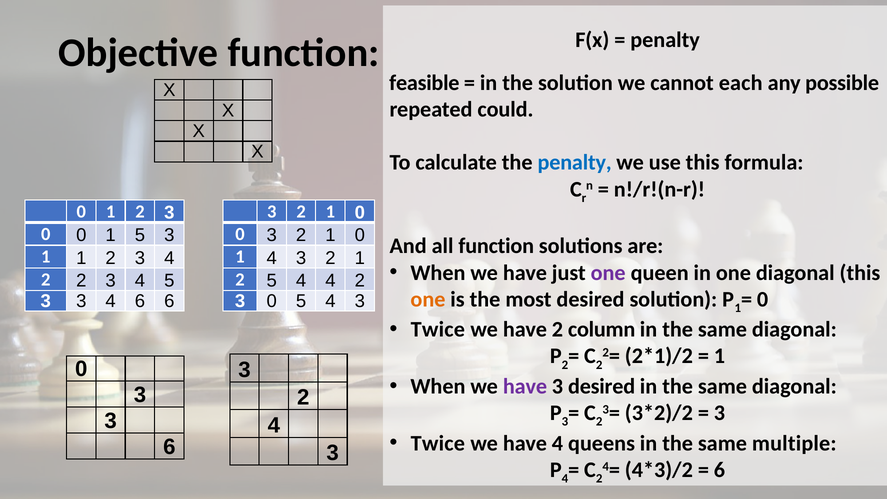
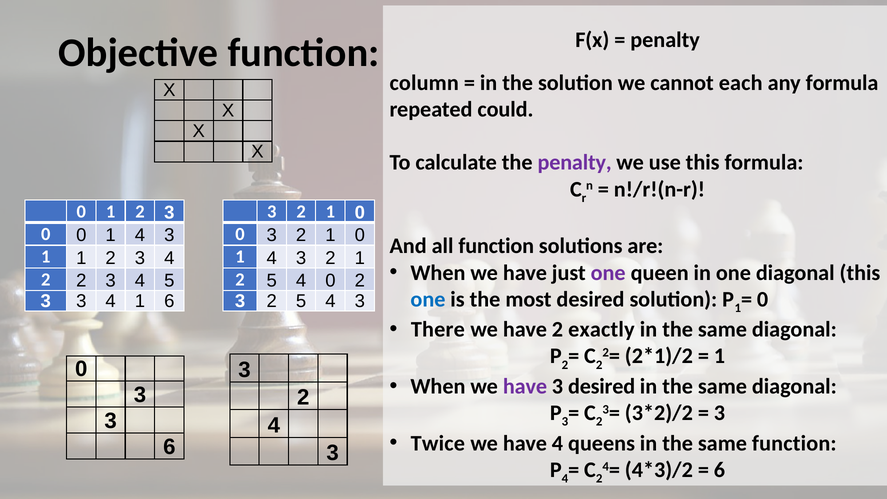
feasible: feasible -> column (424, 83)
any possible: possible -> formula (842, 83)
penalty colour: blue -> purple (575, 163)
0 0 1 5: 5 -> 4 (140, 235)
4 4: 4 -> 0 (330, 281)
one colour: orange -> blue (428, 299)
4 6: 6 -> 1 (140, 301)
0: 0 -> 2 (272, 301)
Twice: Twice -> There (438, 330)
column: column -> exactly (601, 330)
same multiple: multiple -> function (794, 443)
